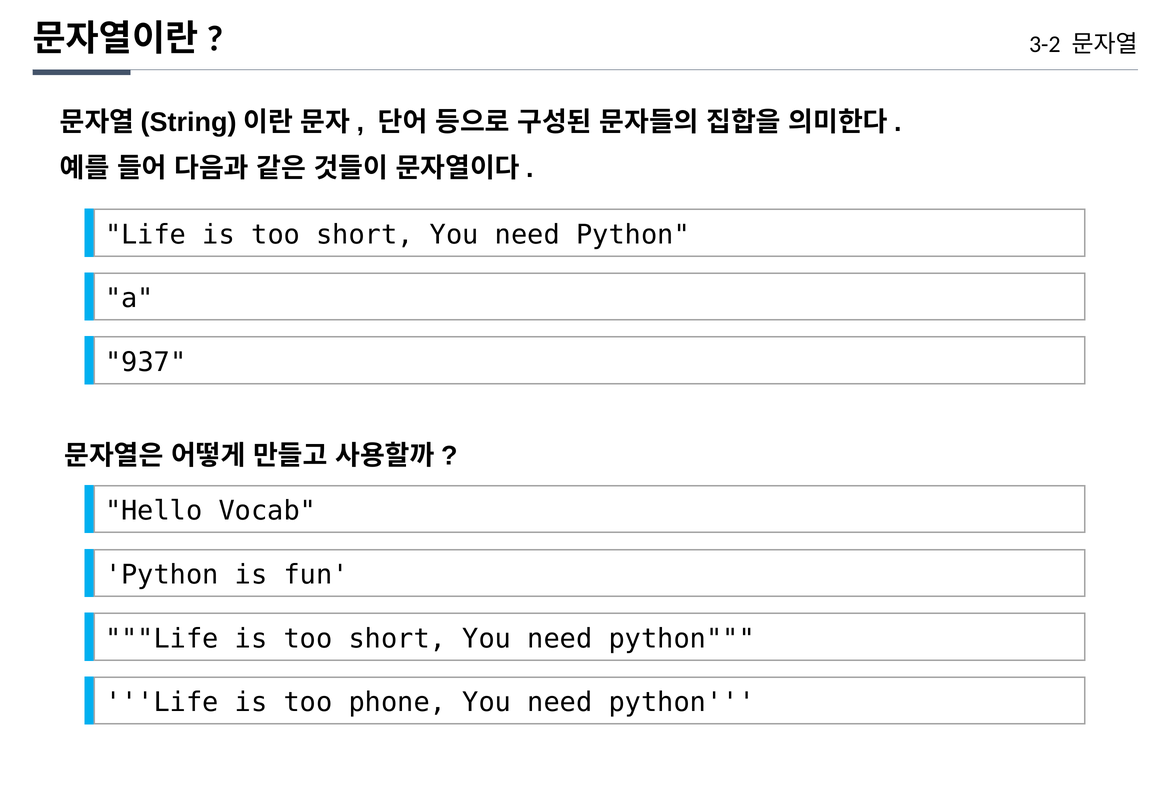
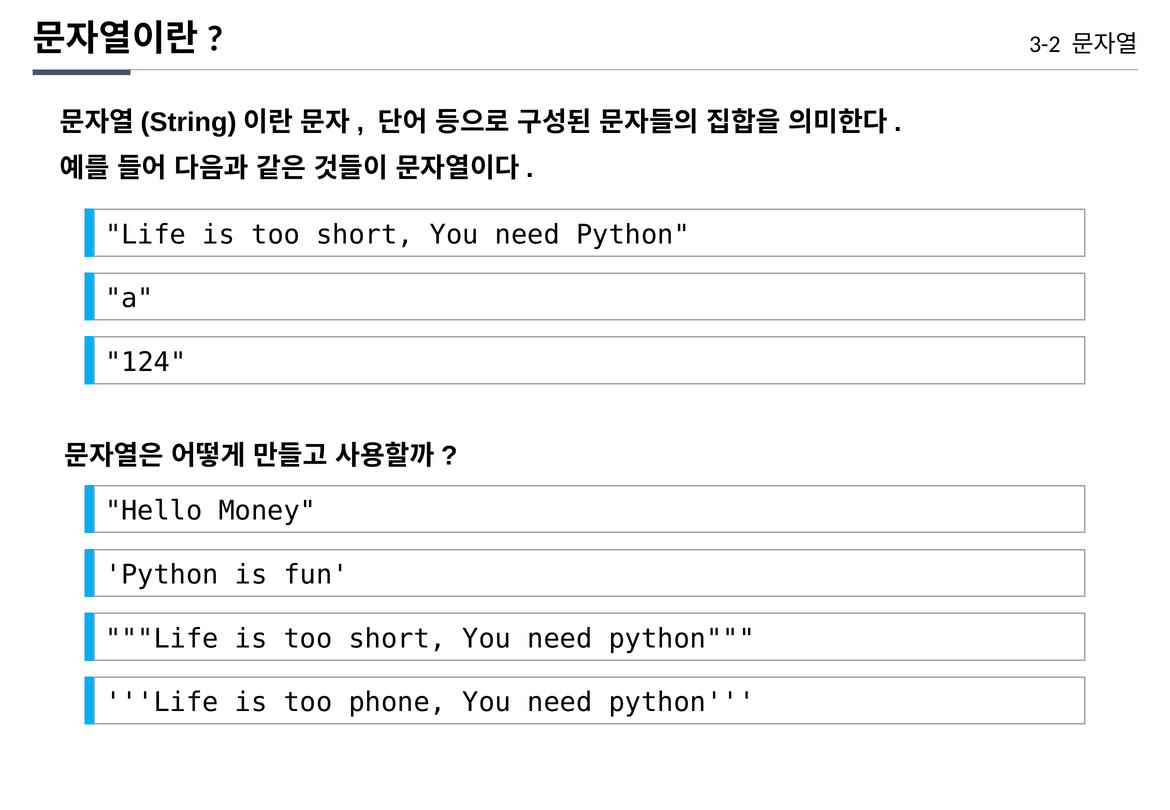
937: 937 -> 124 (146, 362)
Vocab: Vocab -> Money (267, 511)
